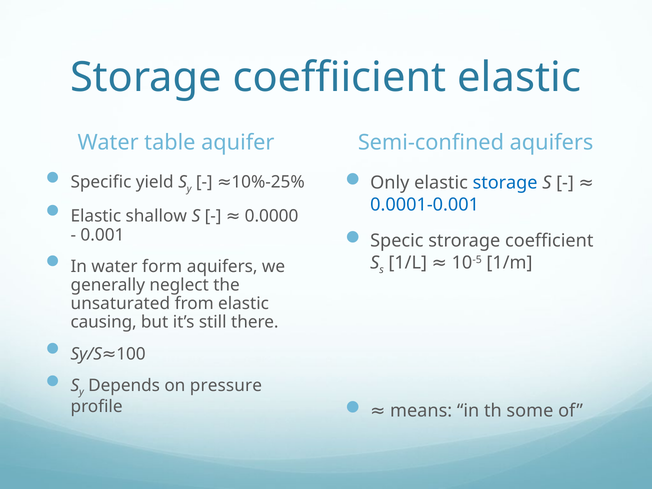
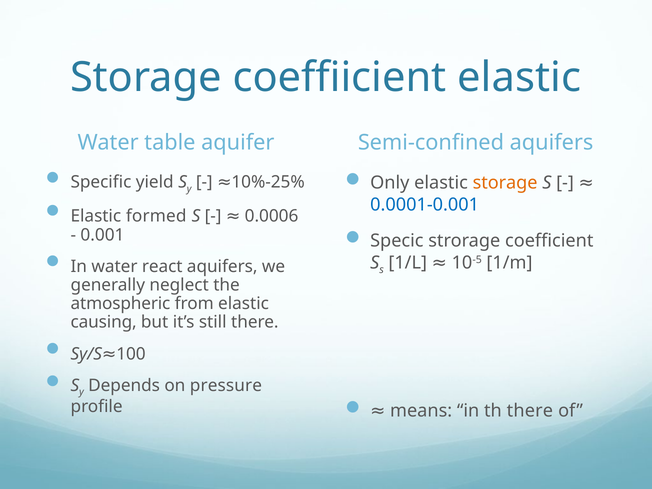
storage colour: blue -> orange (505, 183)
shallow: shallow -> formed (156, 216)
0.0000: 0.0000 -> 0.0006 (272, 216)
form: form -> react (162, 266)
unsaturated: unsaturated -> atmospheric (120, 304)
th some: some -> there (530, 411)
